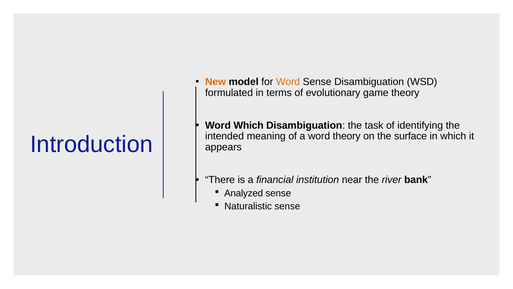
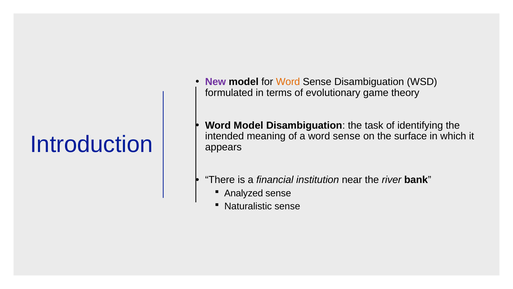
New colour: orange -> purple (216, 82)
Word Which: Which -> Model (248, 125)
a word theory: theory -> sense (347, 136)
